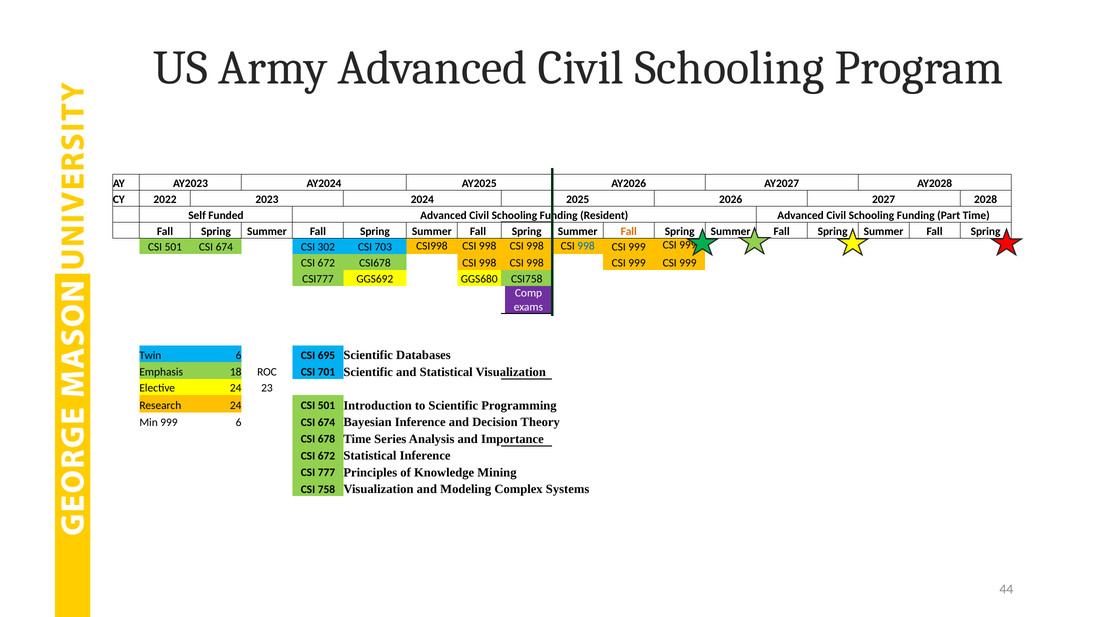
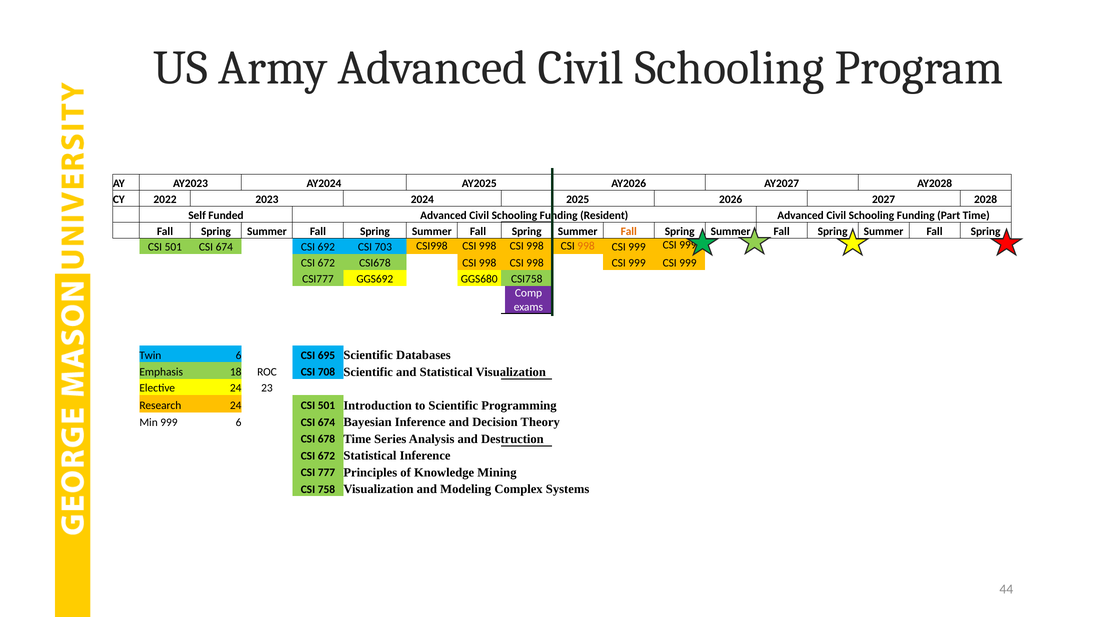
302: 302 -> 692 (326, 247)
998 colour: blue -> orange (586, 246)
701: 701 -> 708 (326, 372)
Importance: Importance -> Destruction (512, 439)
